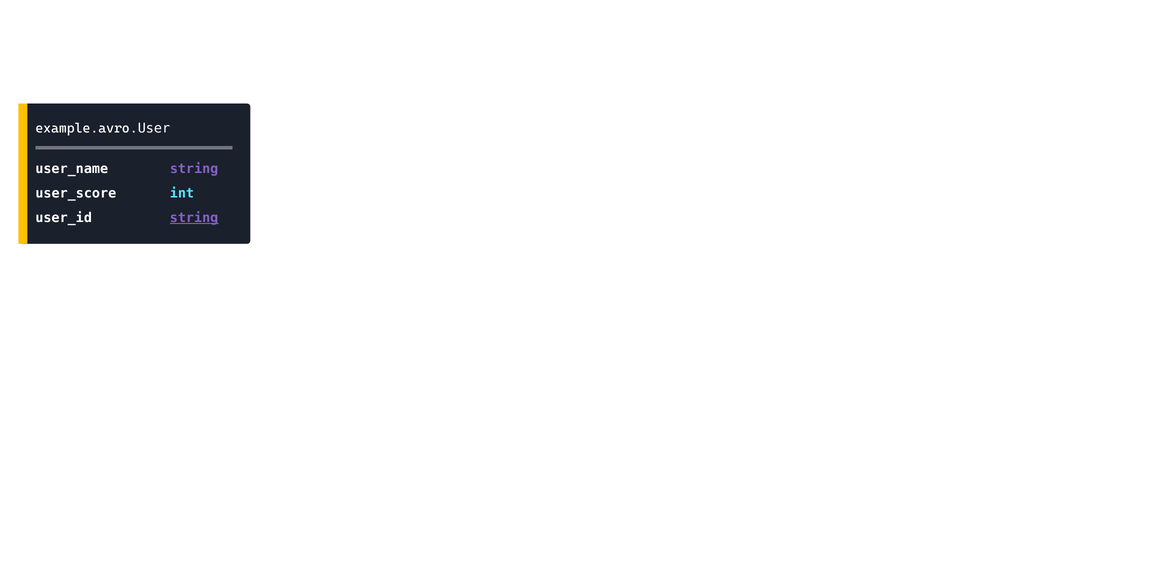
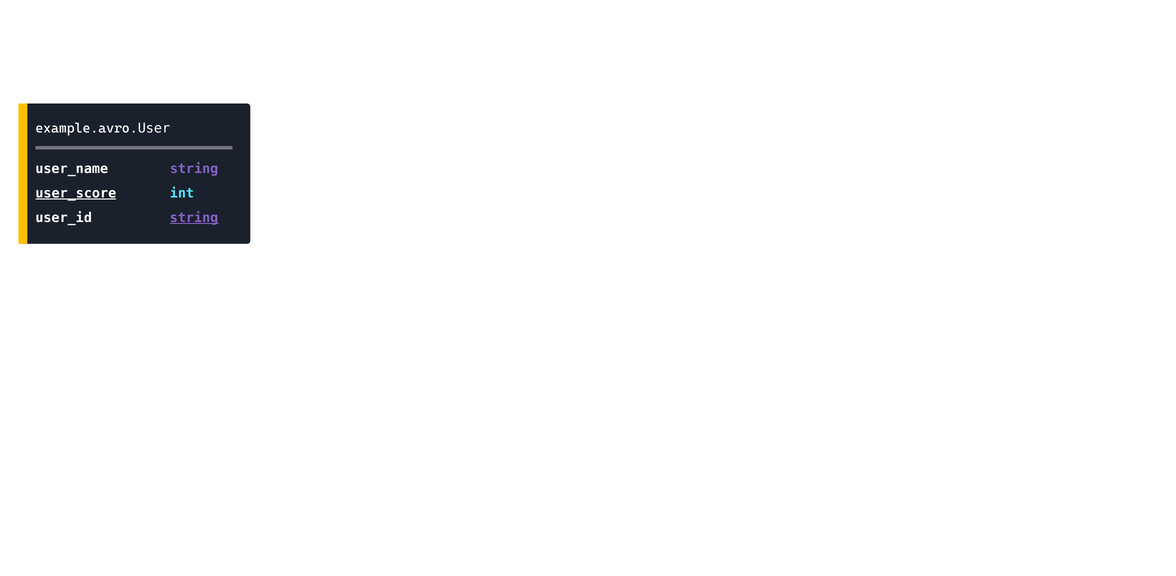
user_score underline: none -> present (76, 193)
